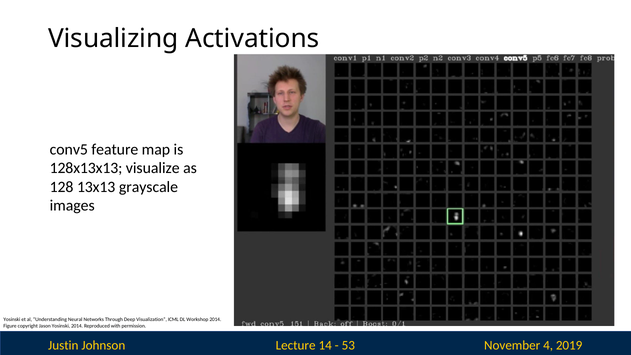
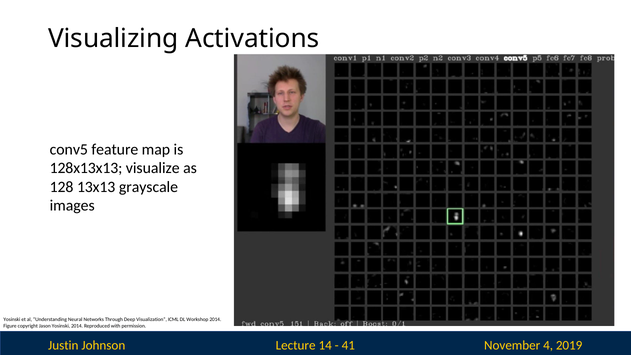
53: 53 -> 41 (348, 346)
